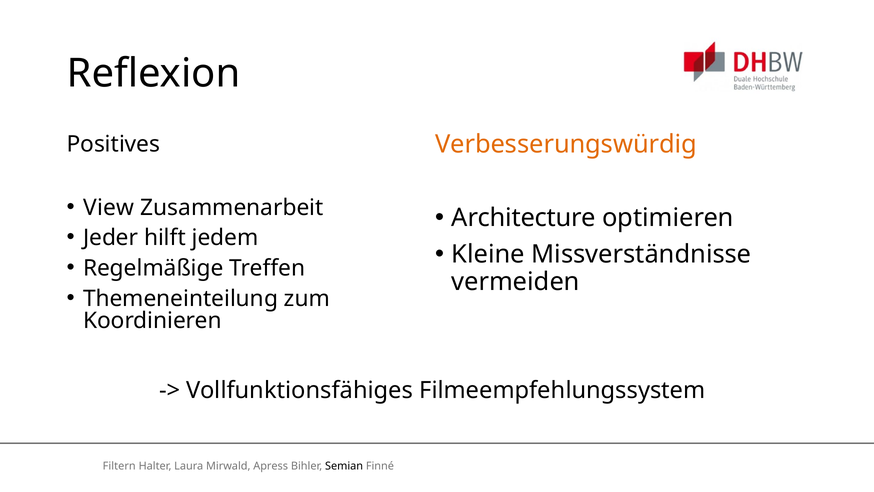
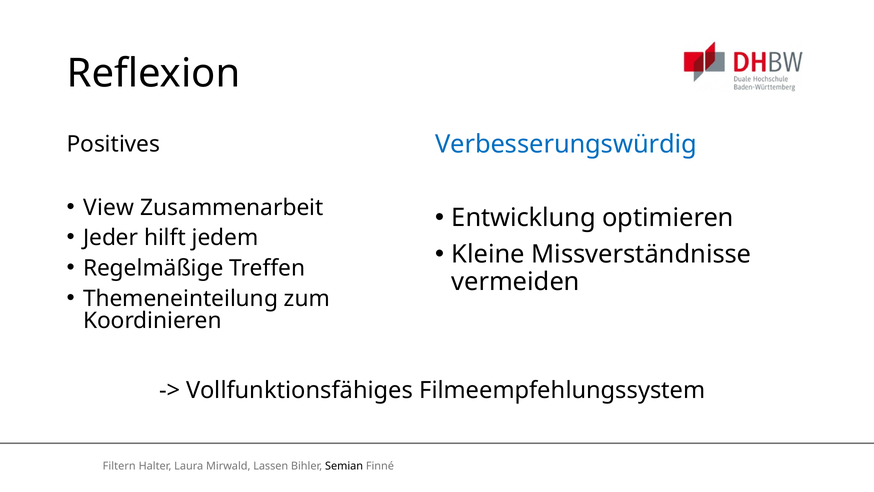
Verbesserungswürdig colour: orange -> blue (566, 144)
Architecture: Architecture -> Entwicklung (524, 218)
Apress: Apress -> Lassen (271, 466)
